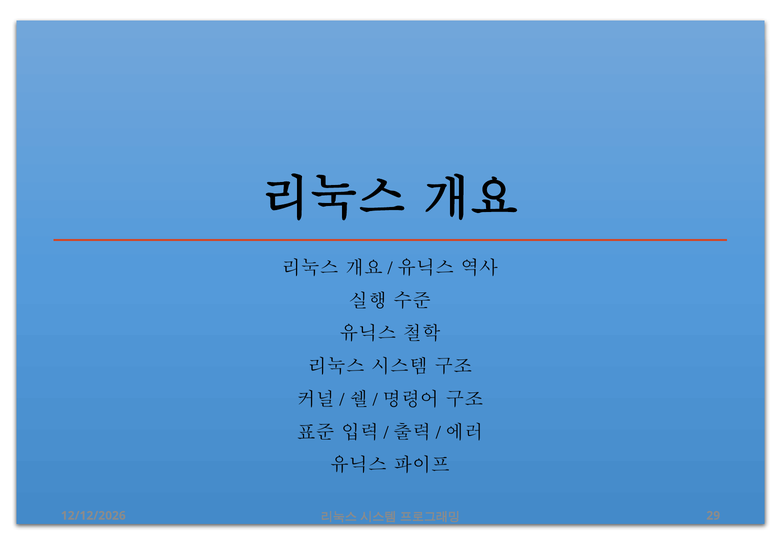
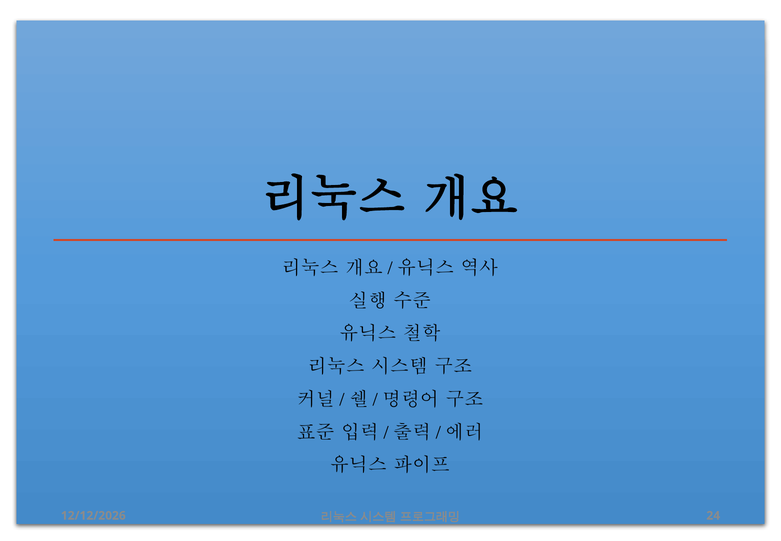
29: 29 -> 24 (713, 515)
